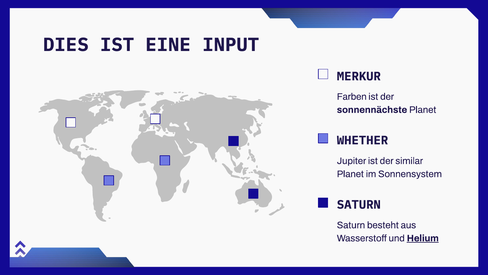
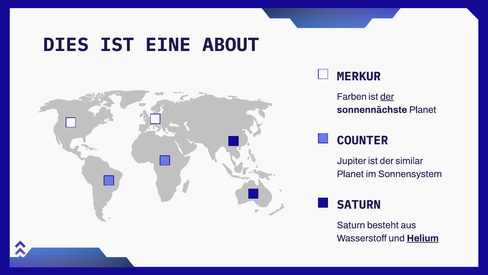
INPUT: INPUT -> ABOUT (231, 45)
der underline: none -> present (387, 96)
WHETHER: WHETHER -> COUNTER (363, 140)
